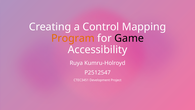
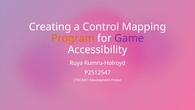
Game colour: black -> purple (129, 38)
